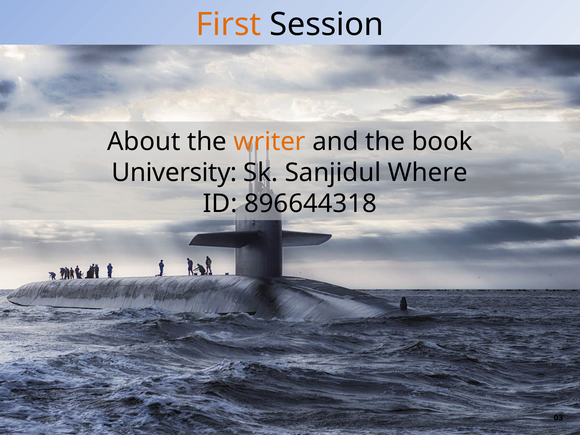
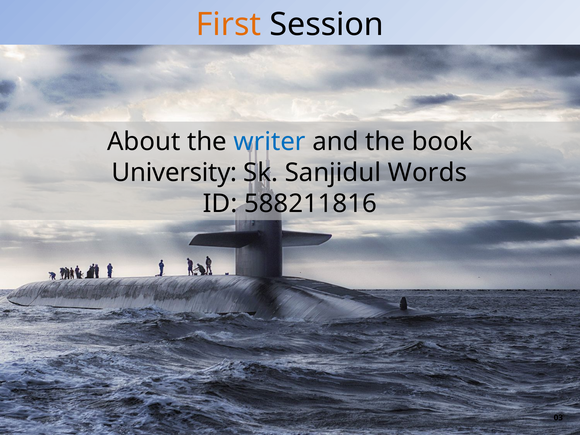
writer colour: orange -> blue (270, 142)
Where: Where -> Words (428, 173)
896644318: 896644318 -> 588211816 (310, 204)
